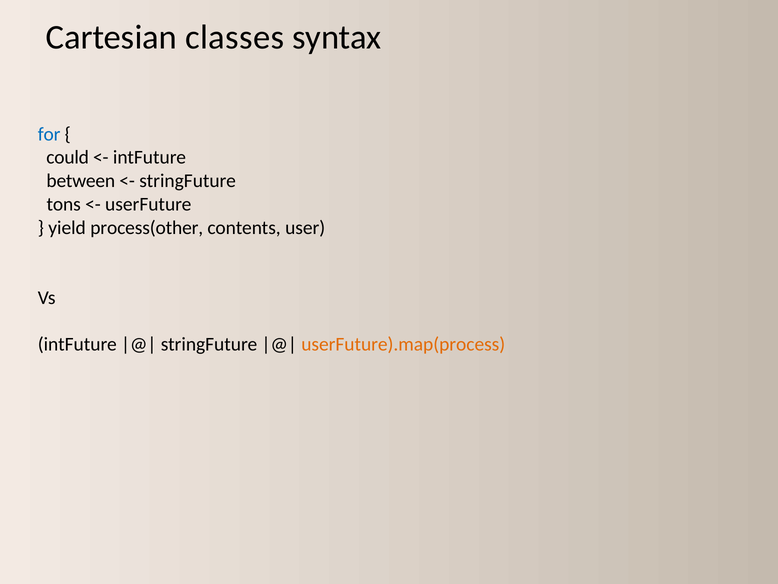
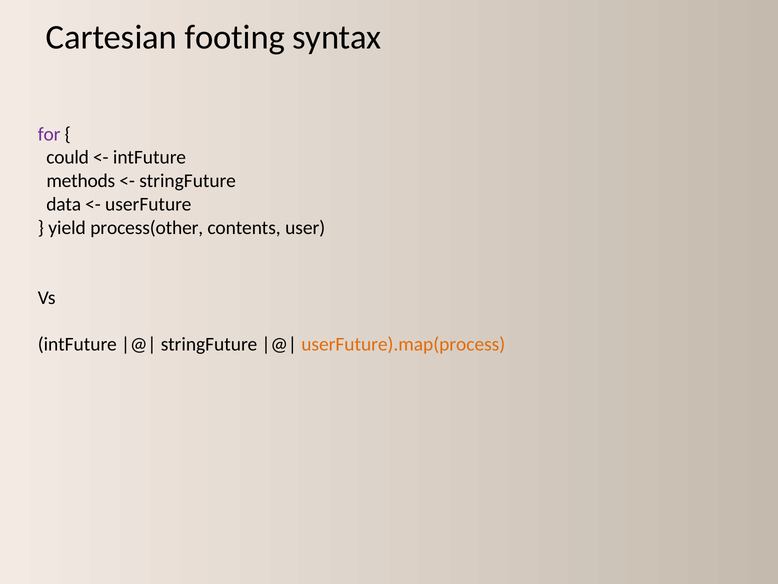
classes: classes -> footing (235, 37)
for colour: blue -> purple (49, 134)
between: between -> methods (81, 181)
tons: tons -> data (64, 204)
